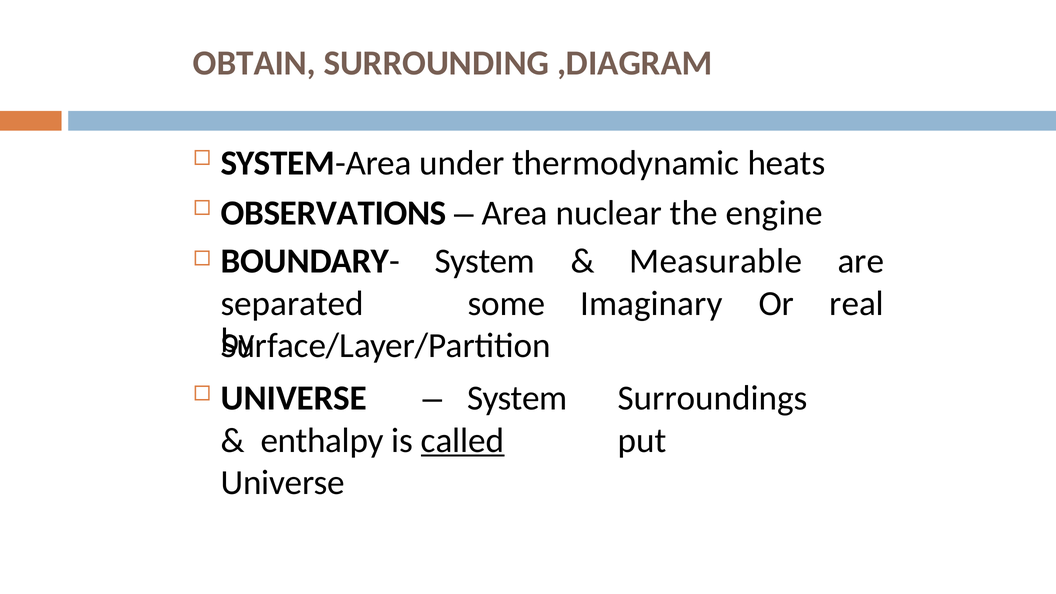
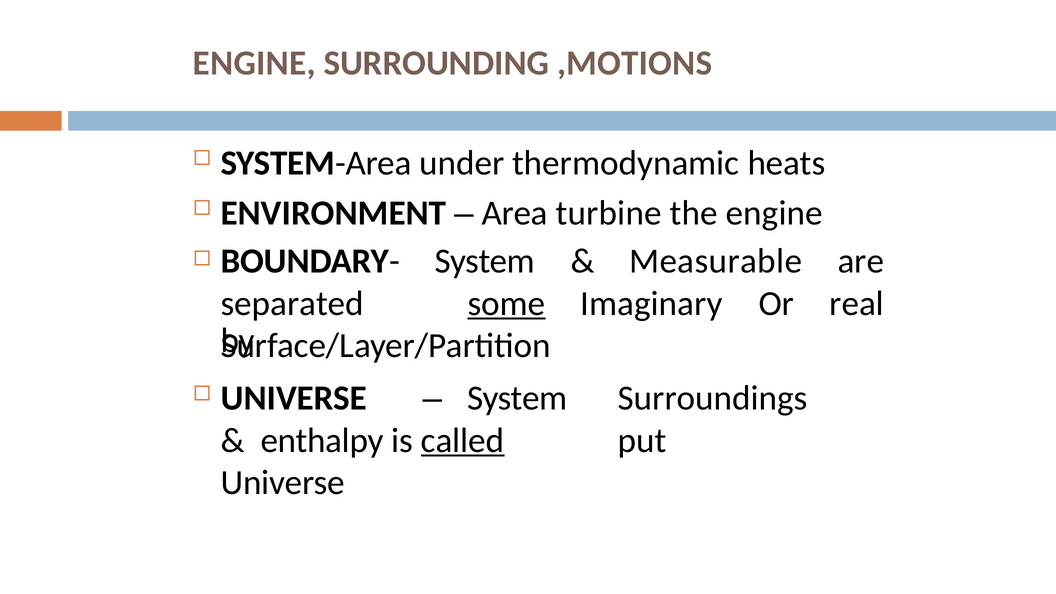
OBTAIN: OBTAIN -> ENGINE (254, 63)
,DIAGRAM: ,DIAGRAM -> ,MOTIONS (635, 63)
OBSERVATIONS: OBSERVATIONS -> ENVIRONMENT (333, 213)
nuclear: nuclear -> turbine (609, 213)
some underline: none -> present (506, 304)
